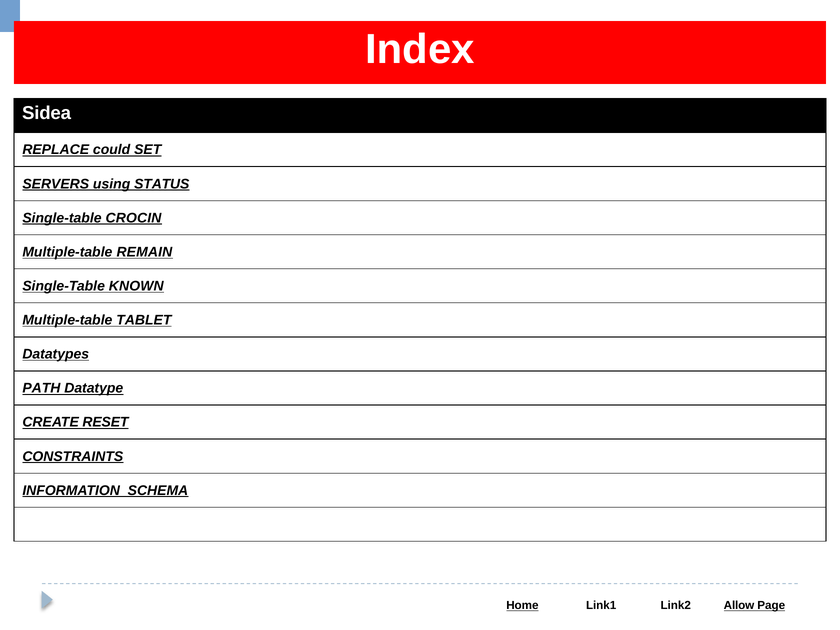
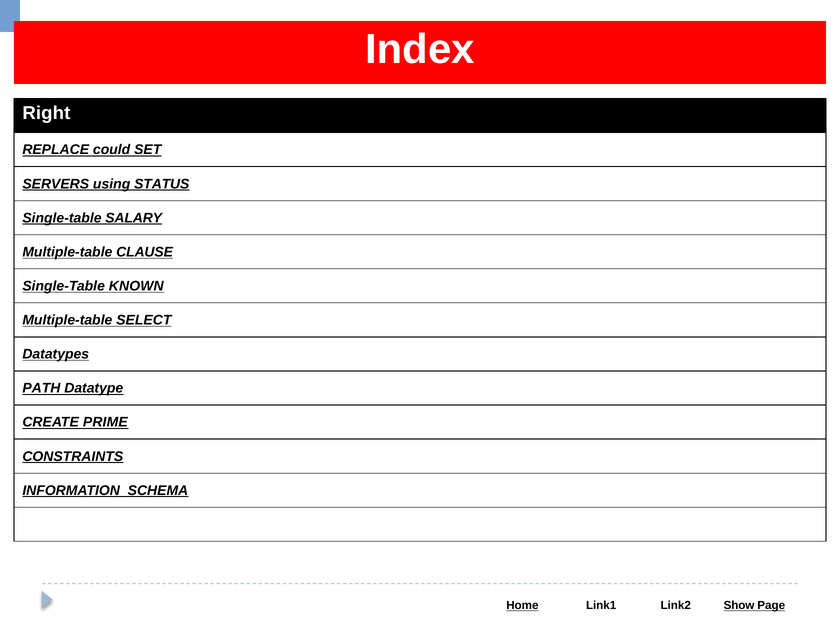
Sidea: Sidea -> Right (46, 113)
CROCIN: CROCIN -> SALARY (134, 218)
REMAIN: REMAIN -> CLAUSE (145, 252)
TABLET: TABLET -> SELECT (144, 320)
RESET: RESET -> PRIME (105, 422)
Allow: Allow -> Show (739, 606)
